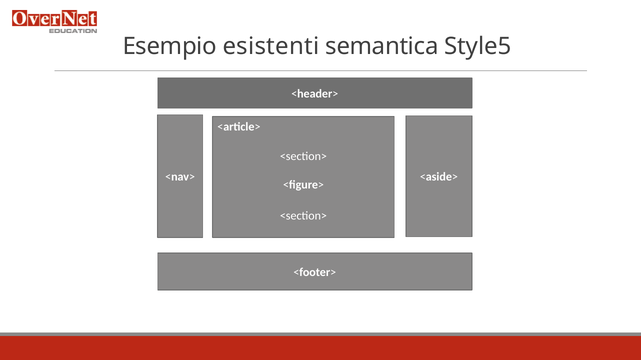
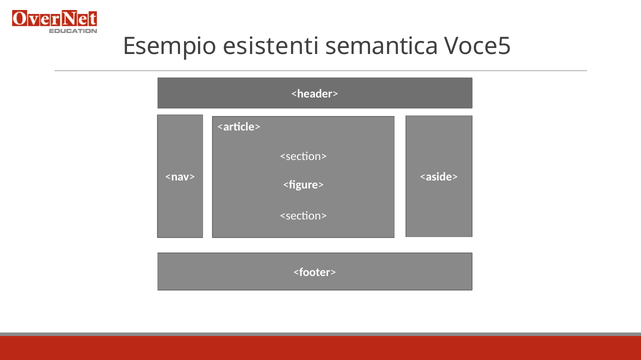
Style5: Style5 -> Voce5 (478, 46)
